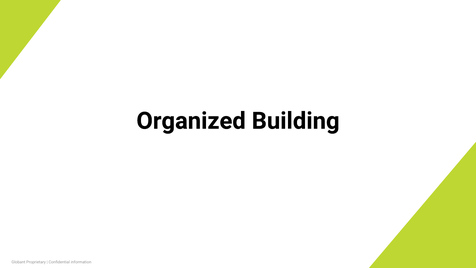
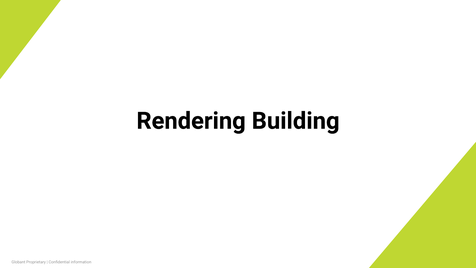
Organized: Organized -> Rendering (191, 121)
